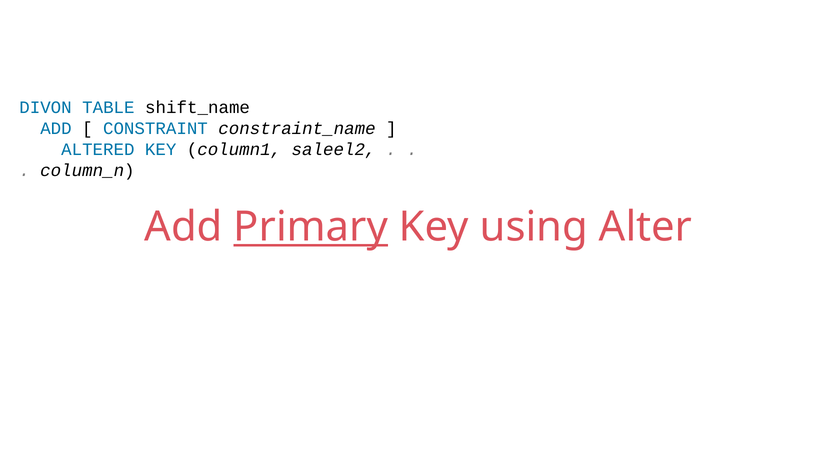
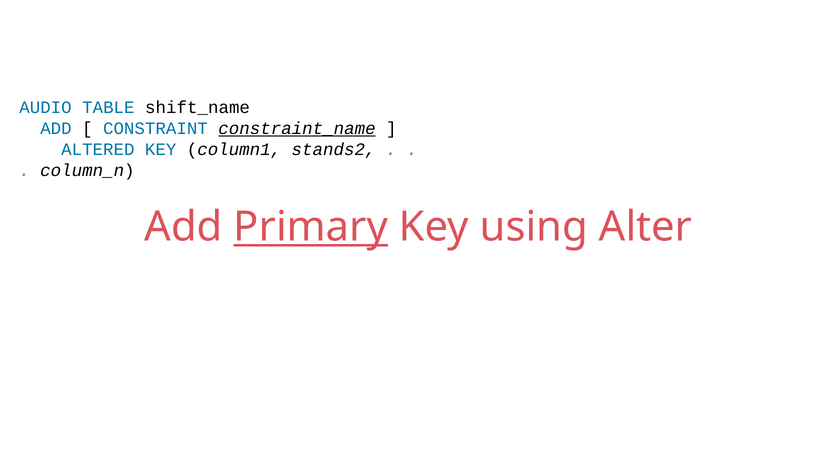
DIVON: DIVON -> AUDIO (45, 108)
constraint_name underline: none -> present (297, 129)
saleel2: saleel2 -> stands2 (334, 150)
